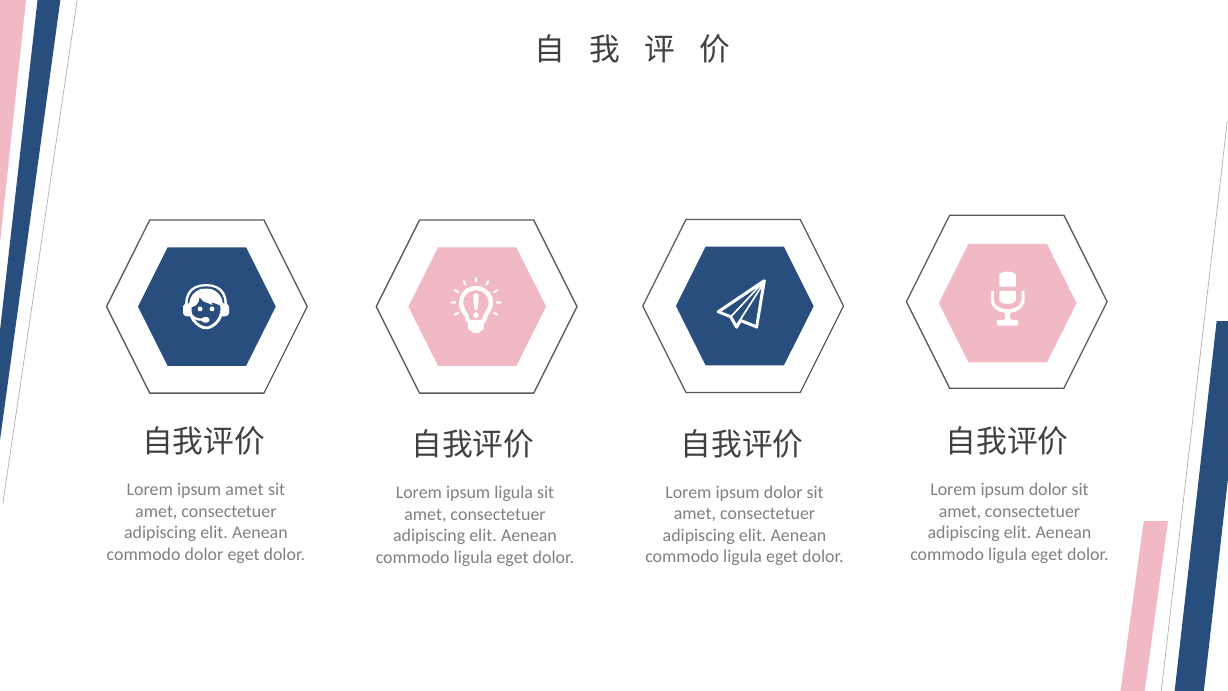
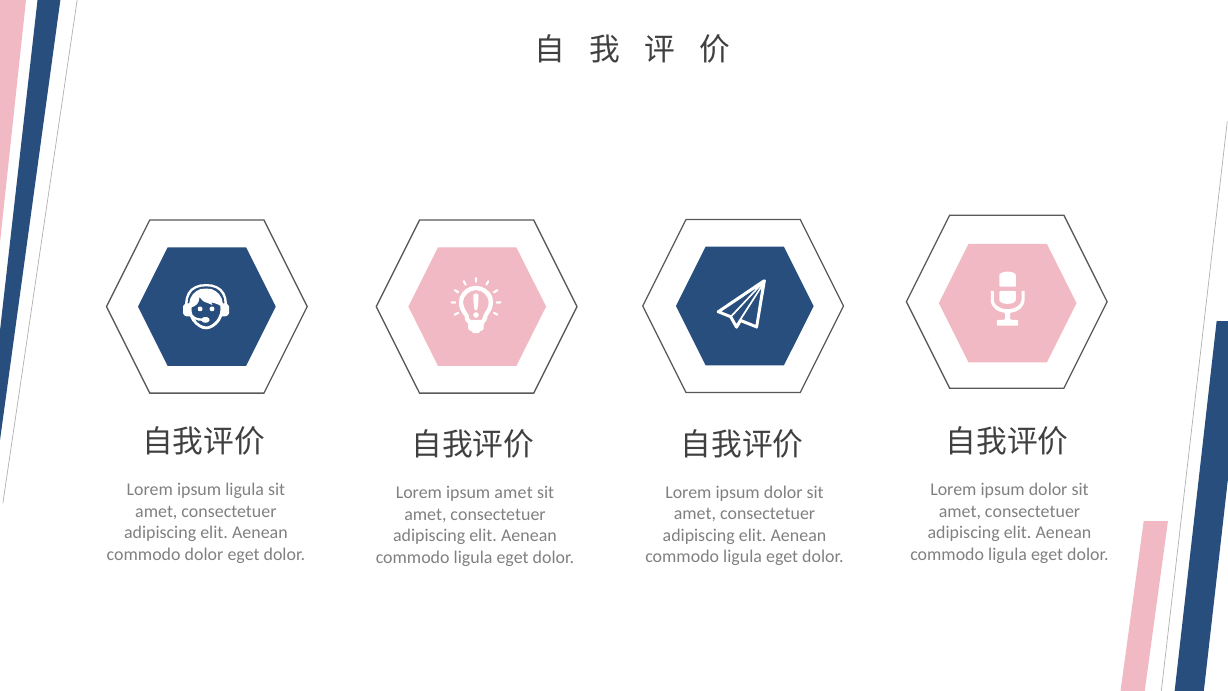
ipsum amet: amet -> ligula (245, 489)
ipsum ligula: ligula -> amet (514, 493)
